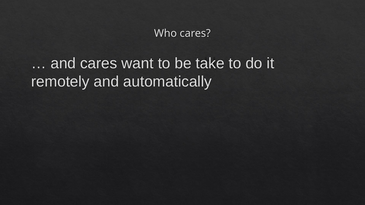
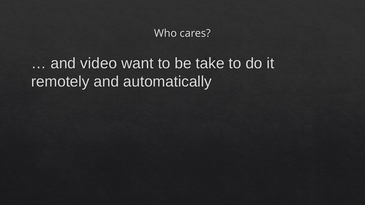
and cares: cares -> video (99, 63)
